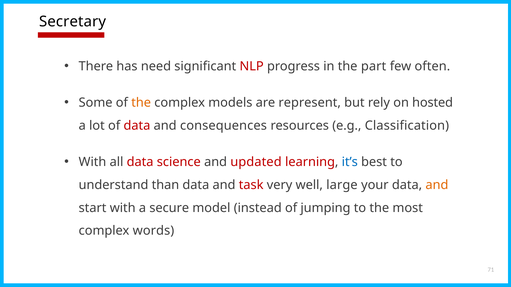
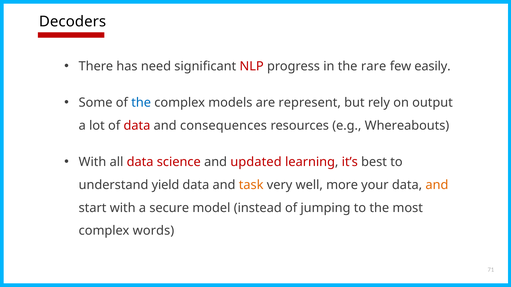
Secretary: Secretary -> Decoders (73, 21)
part: part -> rare (374, 67)
often: often -> easily (432, 67)
the colour: orange -> blue (141, 103)
hosted: hosted -> output (432, 103)
Classification: Classification -> Whereabouts (407, 126)
it’s colour: blue -> red (350, 162)
than: than -> yield (165, 185)
task colour: red -> orange (251, 185)
large: large -> more (342, 185)
